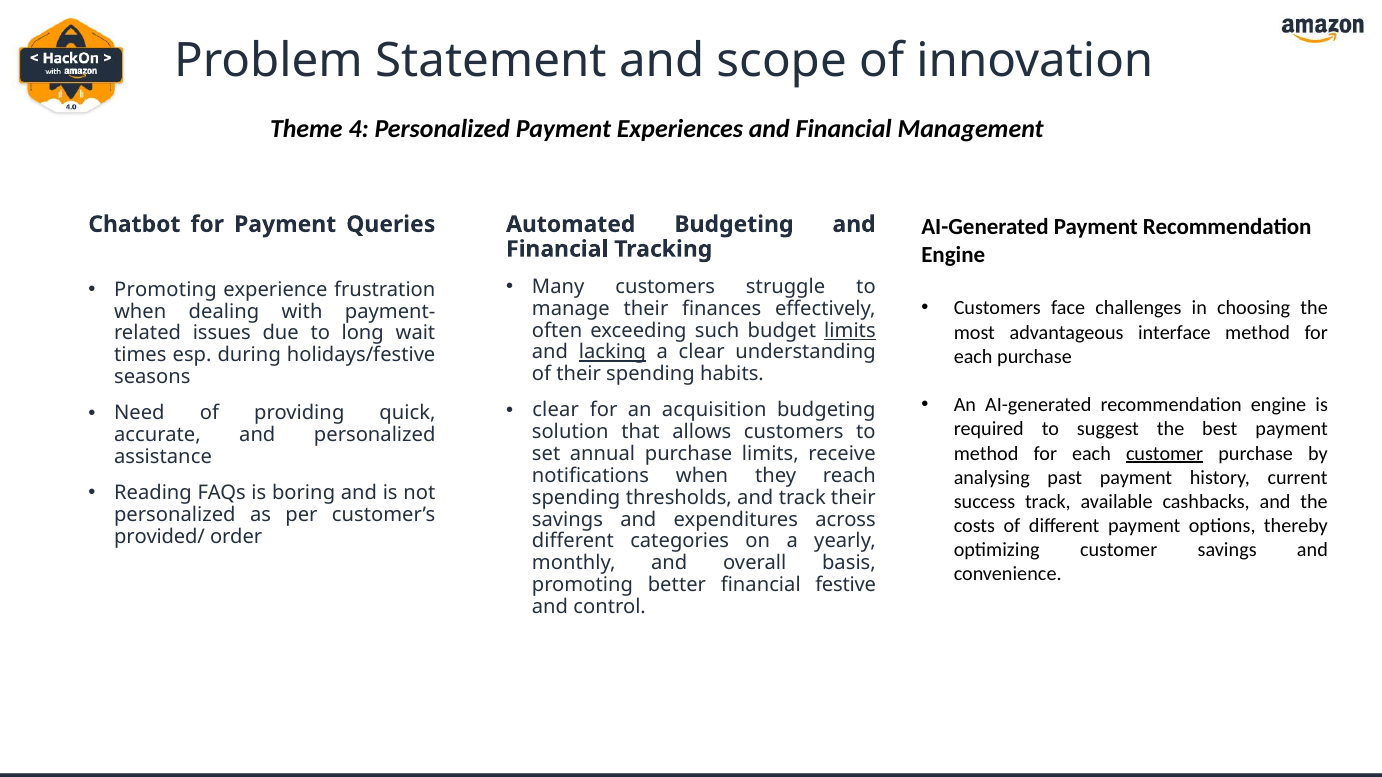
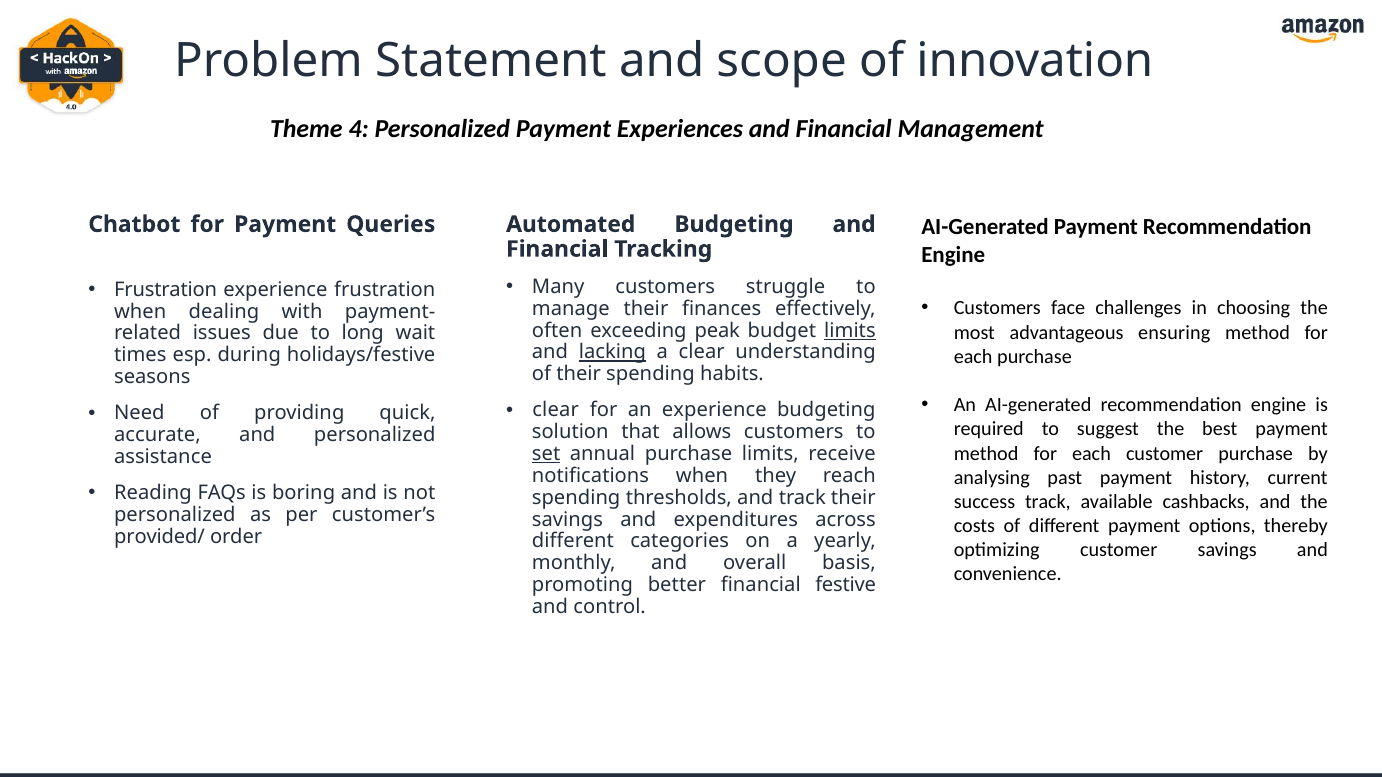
Promoting: Promoting -> Frustration (166, 290)
interface: interface -> ensuring (1174, 333)
such: such -> peak (717, 331)
an acquisition: acquisition -> experience (714, 411)
customer underline: present -> none (1165, 454)
set underline: none -> present (546, 454)
